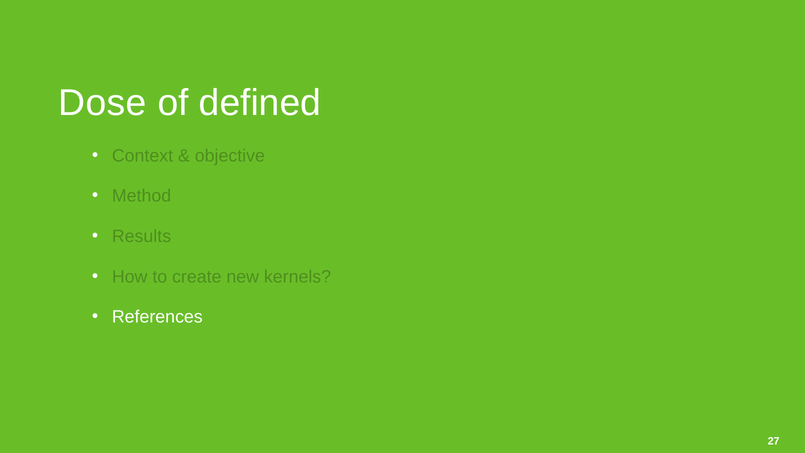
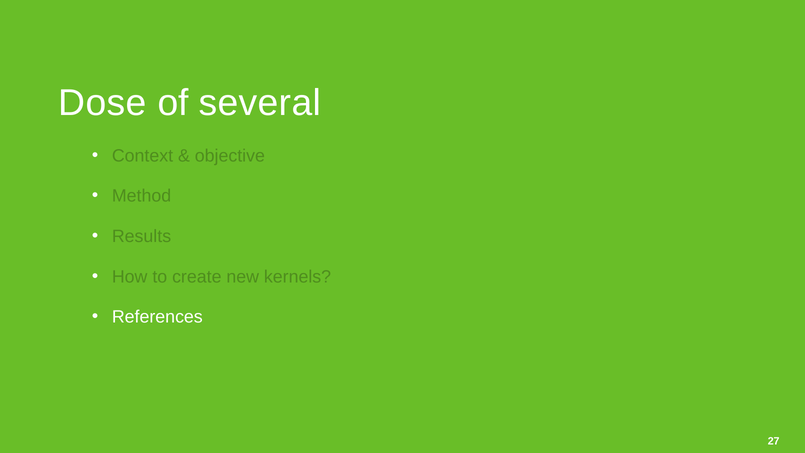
defined: defined -> several (260, 103)
